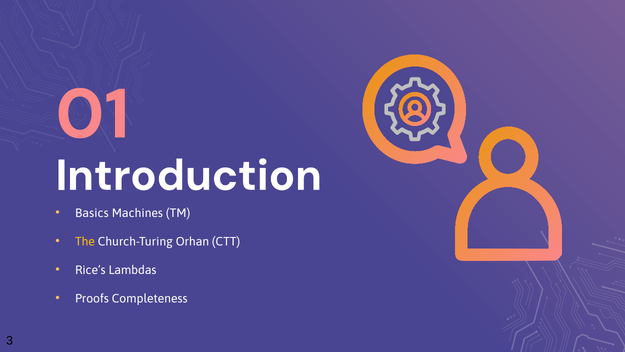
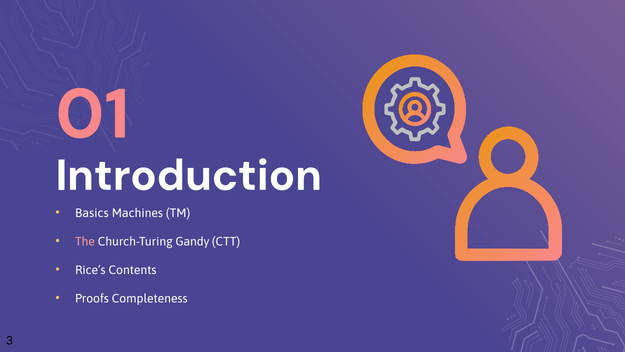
The colour: yellow -> pink (85, 241)
Orhan: Orhan -> Gandy (192, 241)
Lambdas: Lambdas -> Contents (133, 270)
